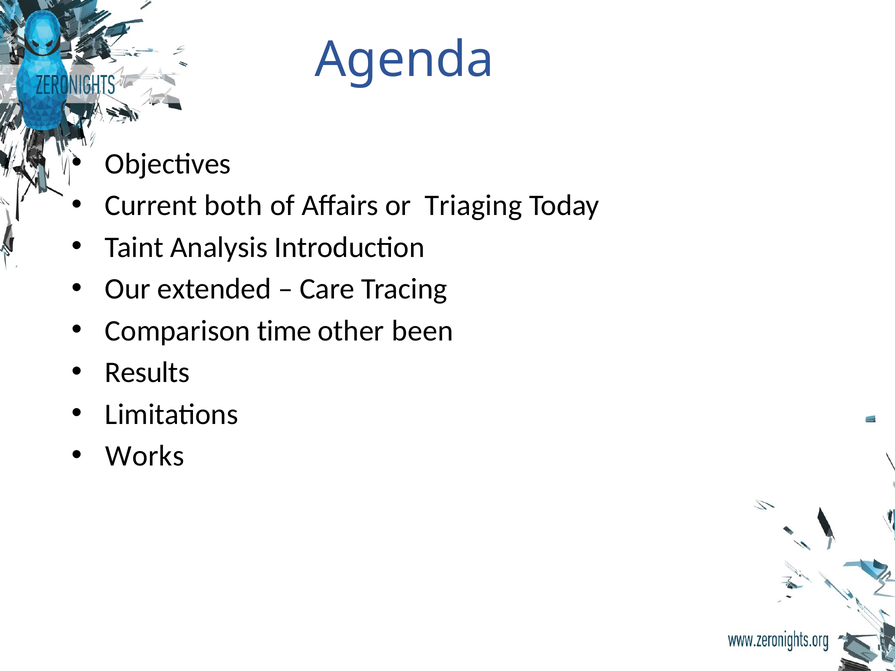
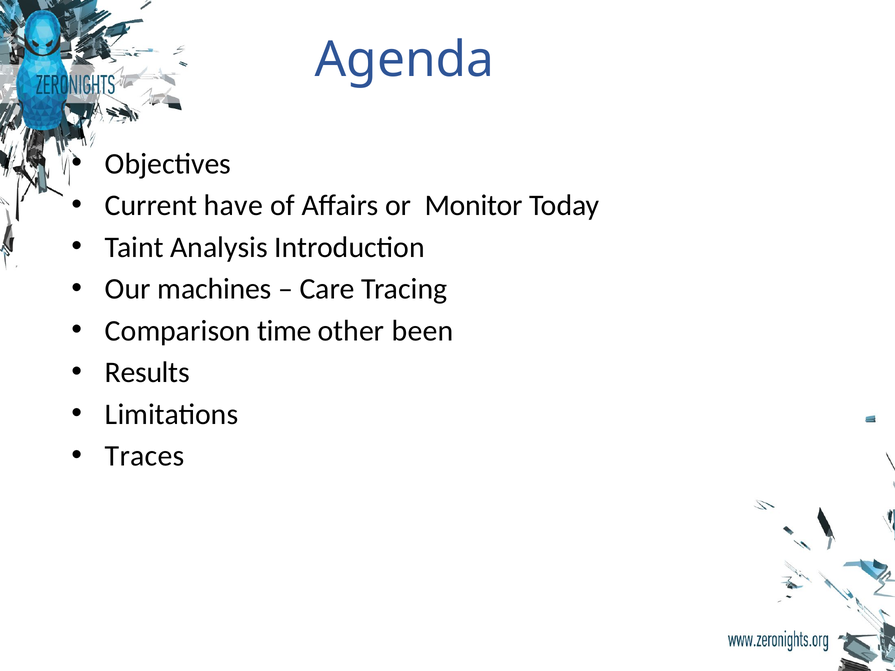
both: both -> have (233, 206)
Triaging: Triaging -> Monitor (474, 206)
extended: extended -> machines (214, 289)
Works: Works -> Traces (145, 456)
